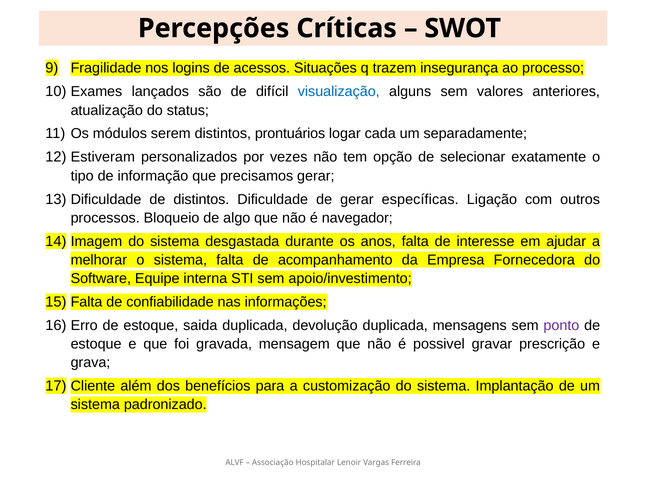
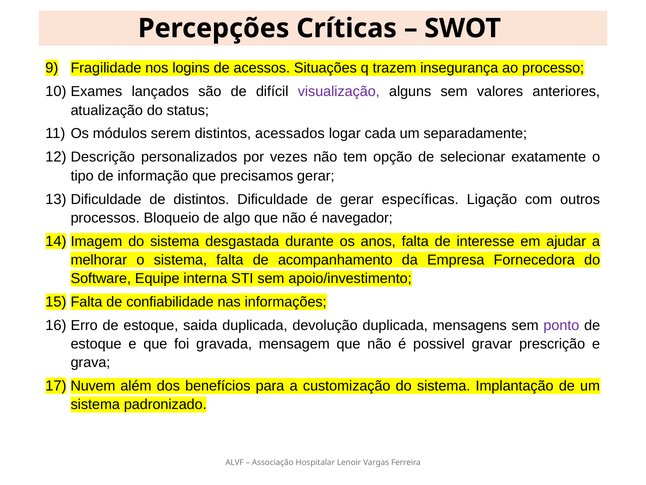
visualização colour: blue -> purple (339, 92)
prontuários: prontuários -> acessados (290, 134)
Estiveram: Estiveram -> Descrição (103, 157)
Cliente: Cliente -> Nuvem (93, 386)
